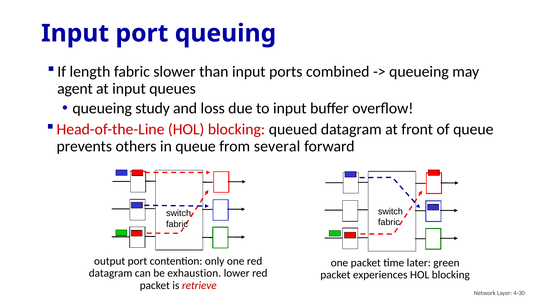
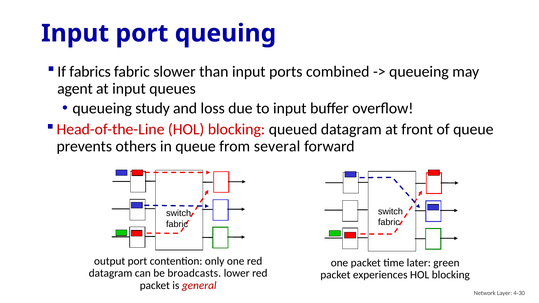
length: length -> fabrics (90, 72)
exhaustion: exhaustion -> broadcasts (194, 273)
retrieve: retrieve -> general (199, 285)
